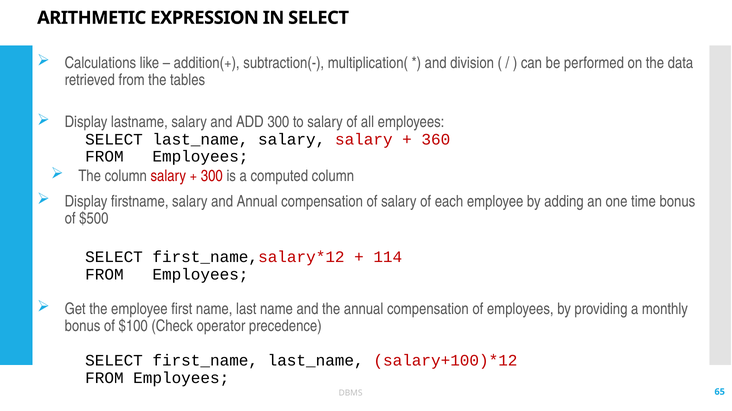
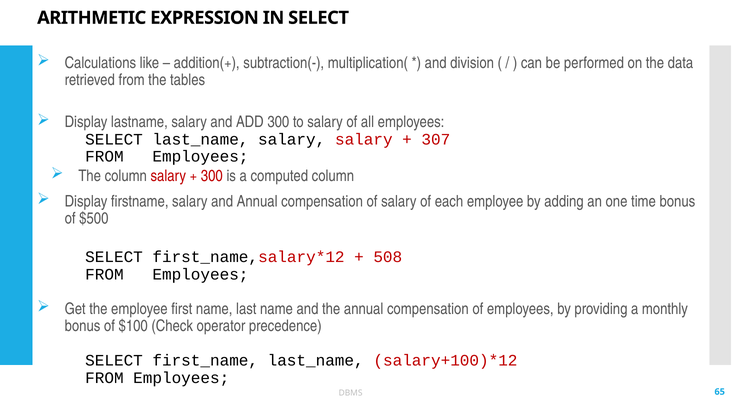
360: 360 -> 307 (436, 140)
114: 114 -> 508 (388, 257)
